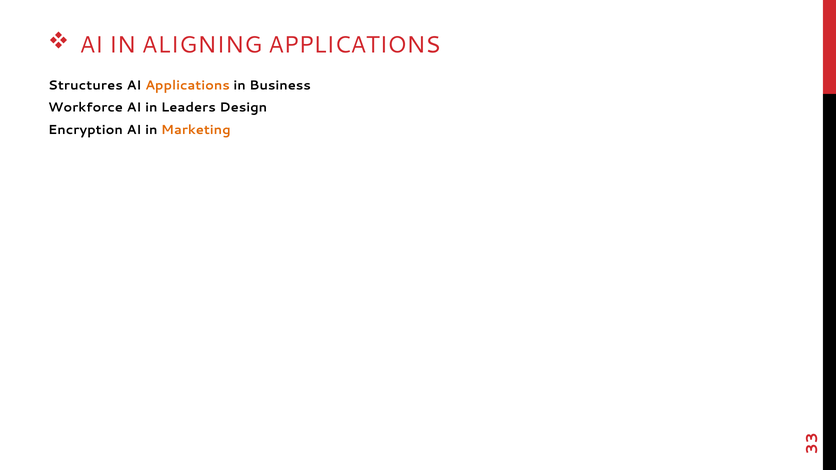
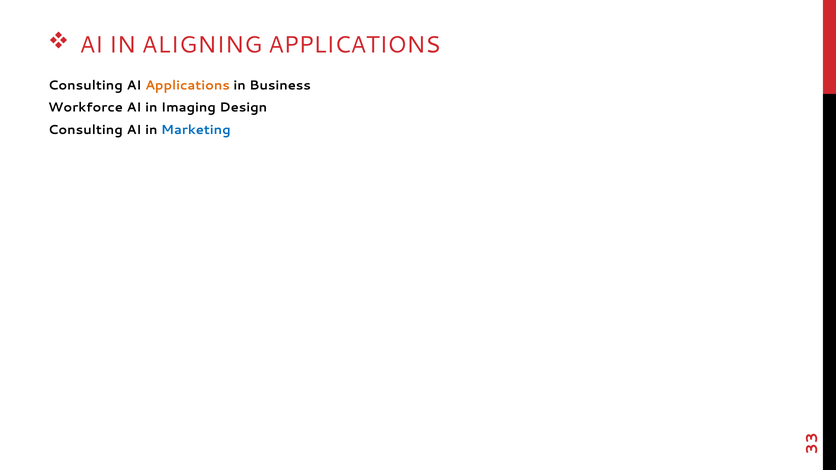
Structures: Structures -> Consulting (85, 86)
Leaders: Leaders -> Imaging (188, 108)
Encryption: Encryption -> Consulting (85, 130)
Marketing colour: orange -> blue (196, 130)
